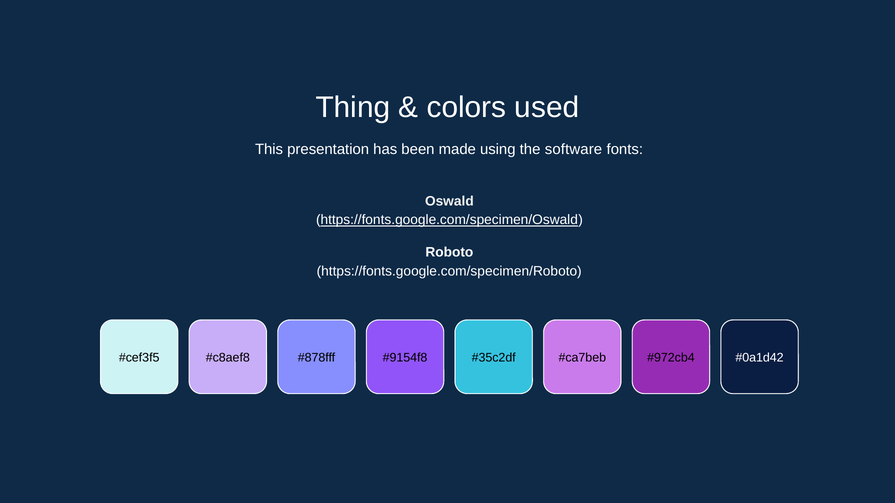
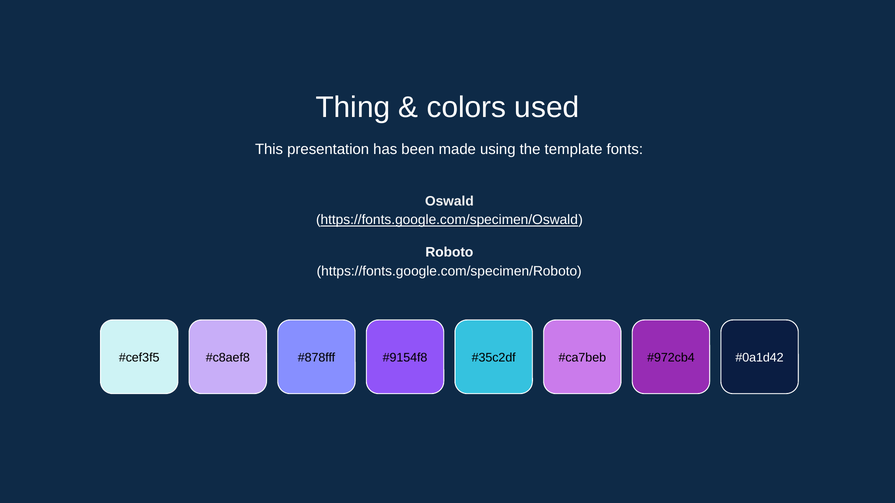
software: software -> template (574, 149)
